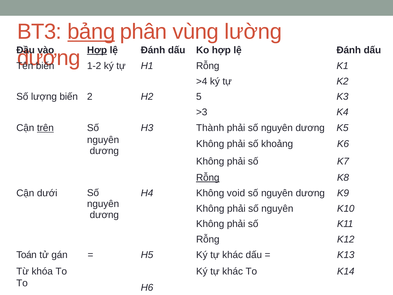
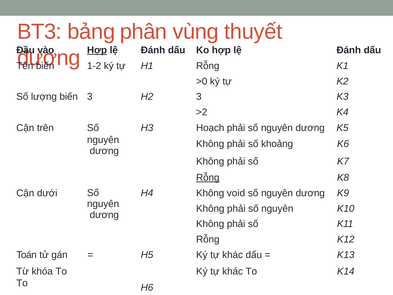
bảng underline: present -> none (91, 32)
lường: lường -> thuyết (253, 32)
>4: >4 -> >0 (202, 81)
biến 2: 2 -> 3 (90, 97)
H2 5: 5 -> 3 (199, 97)
>3: >3 -> >2 (202, 112)
trên underline: present -> none (45, 128)
Thành: Thành -> Hoạch (210, 128)
